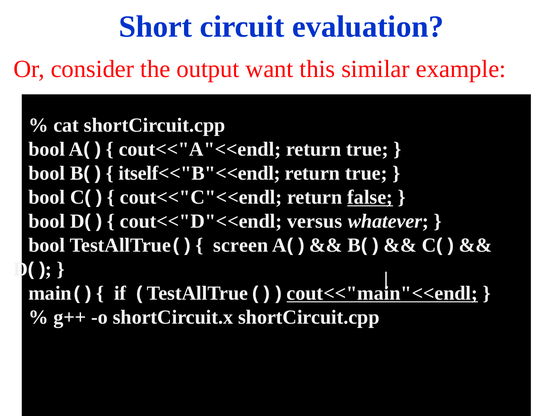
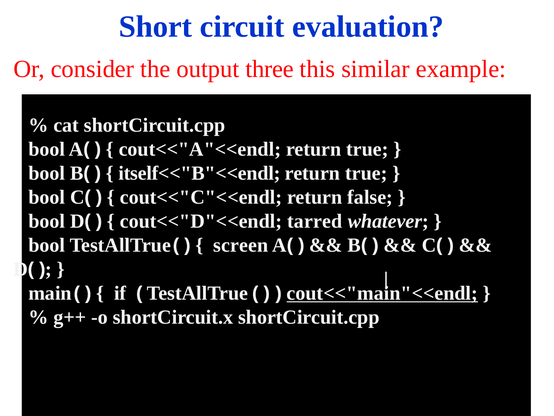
want: want -> three (270, 69)
false underline: present -> none (370, 197)
versus: versus -> tarred (315, 221)
